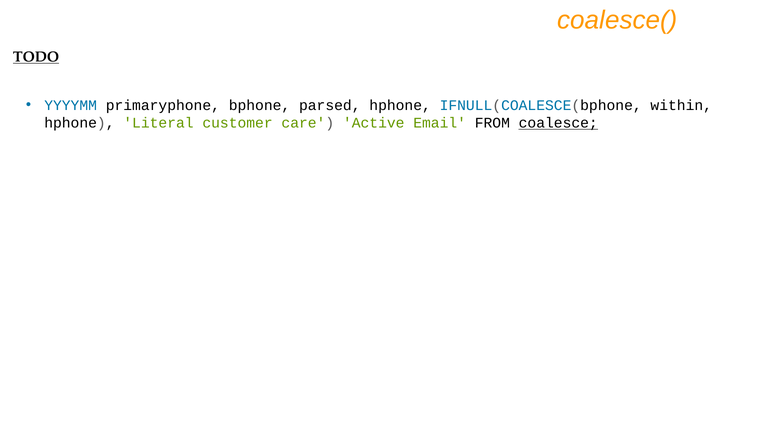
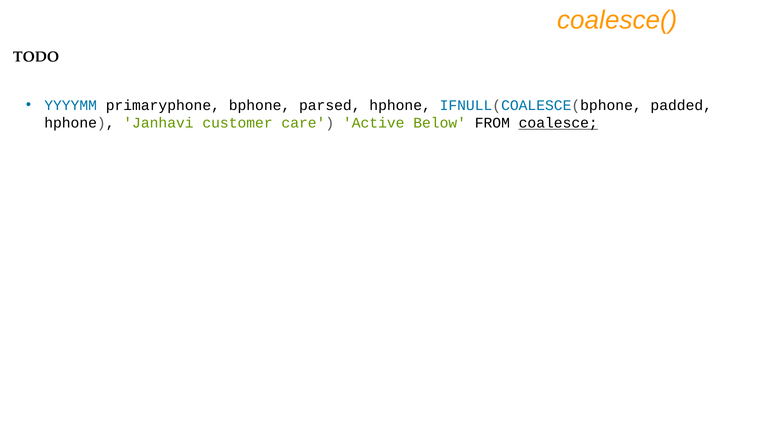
TODO underline: present -> none (36, 57)
within: within -> padded (681, 106)
Literal: Literal -> Janhavi (158, 123)
Email: Email -> Below (440, 123)
